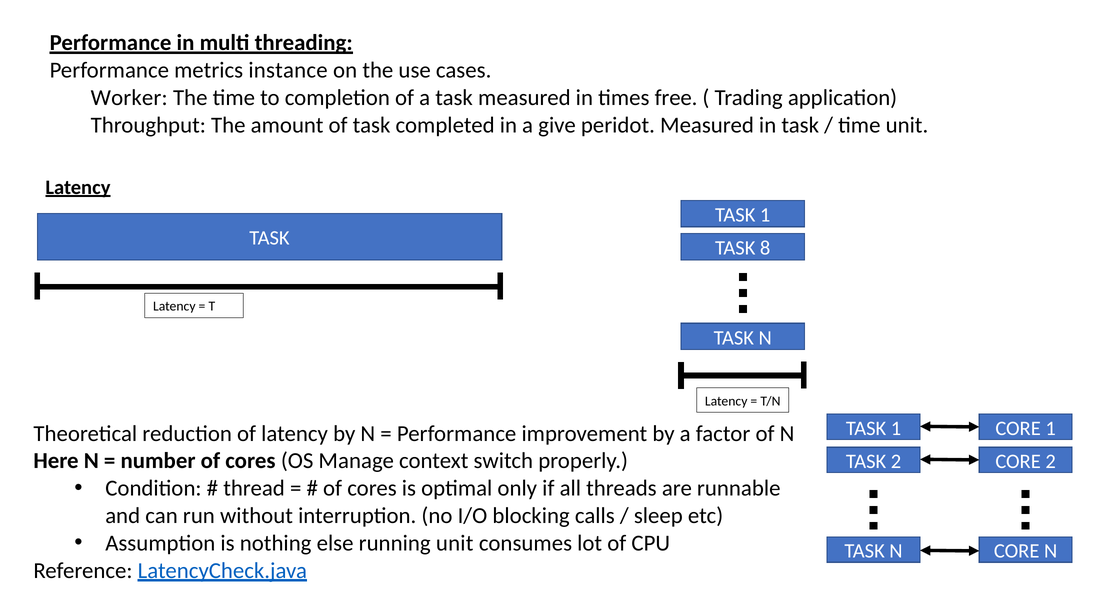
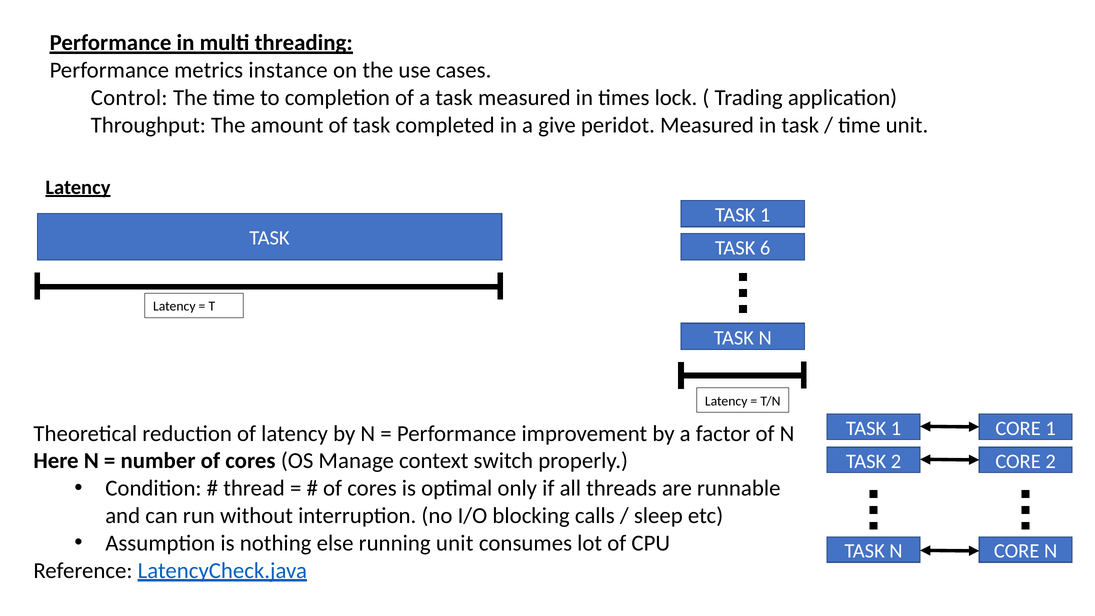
Worker: Worker -> Control (129, 98)
free: free -> lock (676, 98)
8: 8 -> 6 (765, 248)
